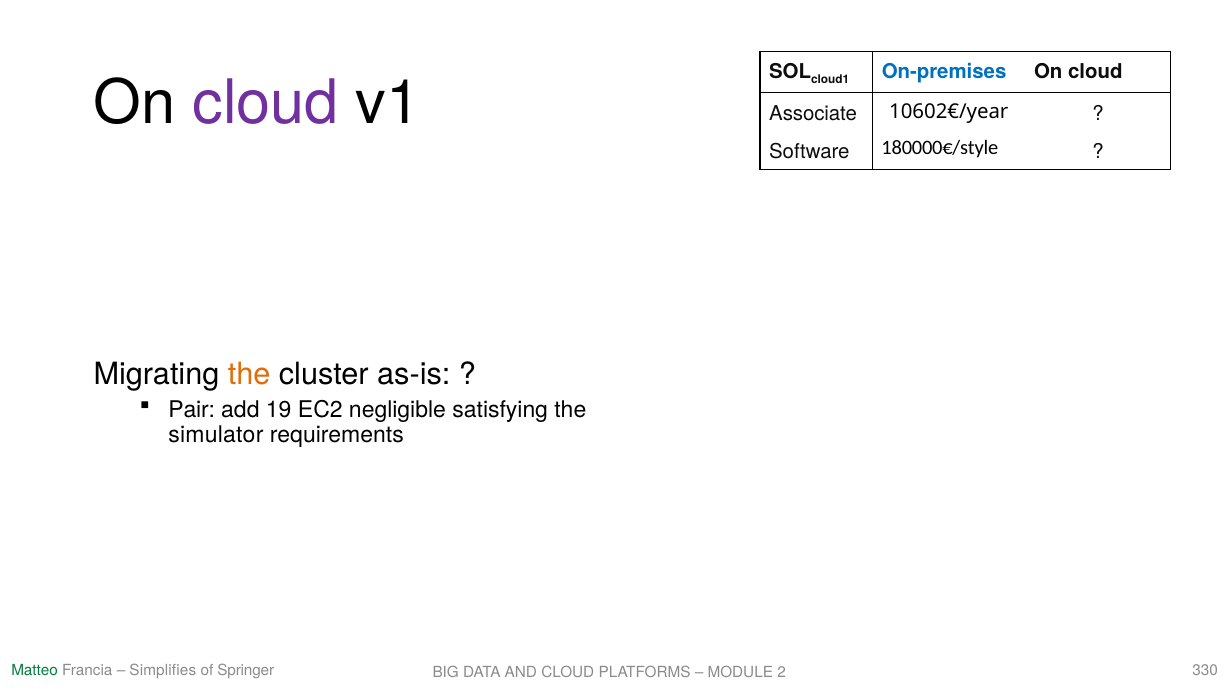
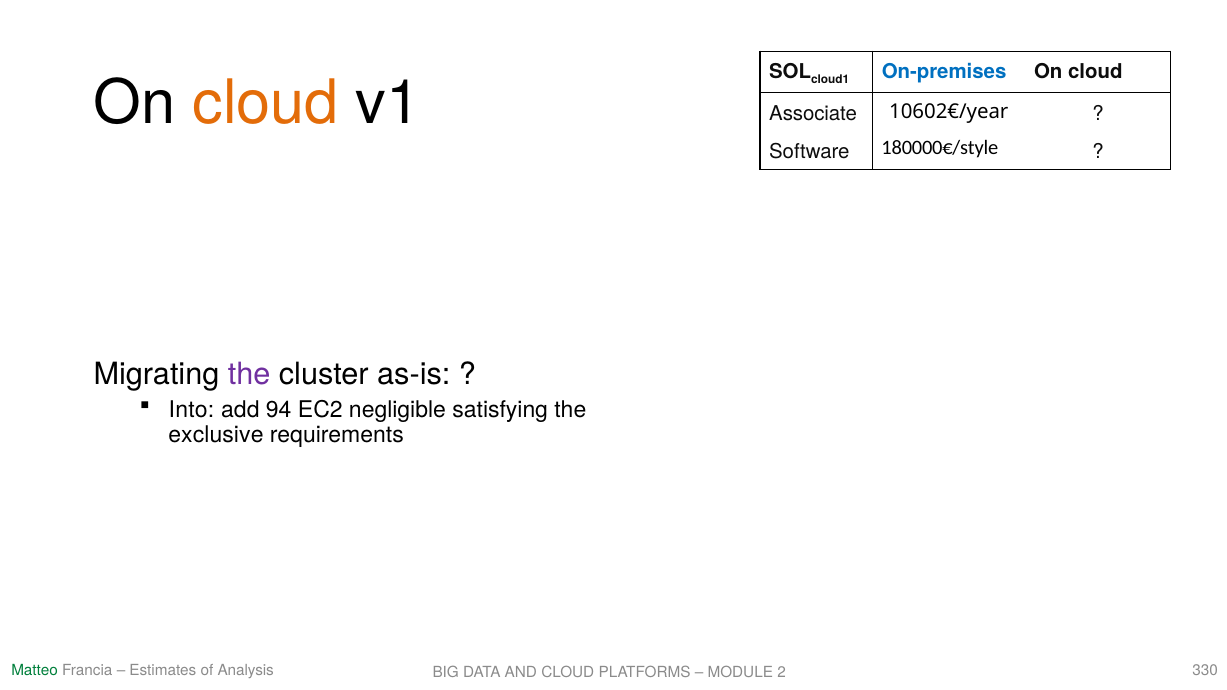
cloud colour: purple -> orange (266, 103)
the colour: orange -> purple (249, 374)
Pair: Pair -> Into (191, 410)
19: 19 -> 94 (279, 410)
simulator: simulator -> exclusive (216, 435)
Simplifies: Simplifies -> Estimates (163, 671)
Springer: Springer -> Analysis (246, 671)
